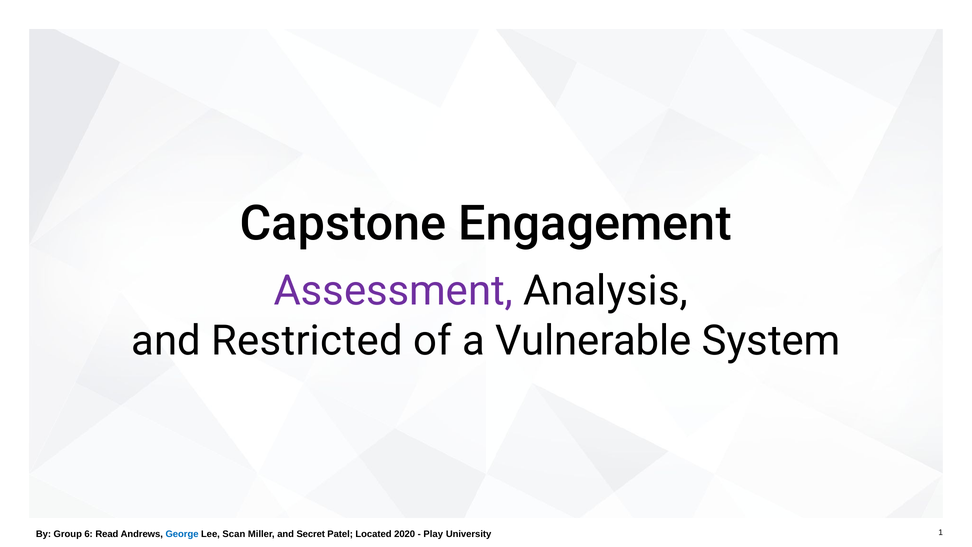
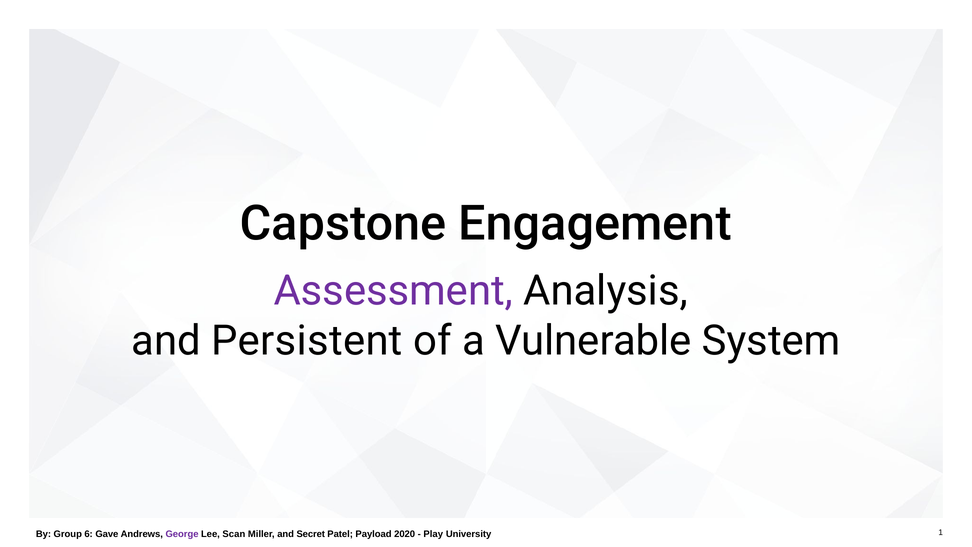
Restricted: Restricted -> Persistent (307, 341)
Read: Read -> Gave (107, 534)
George colour: blue -> purple (182, 534)
Located: Located -> Payload (374, 534)
